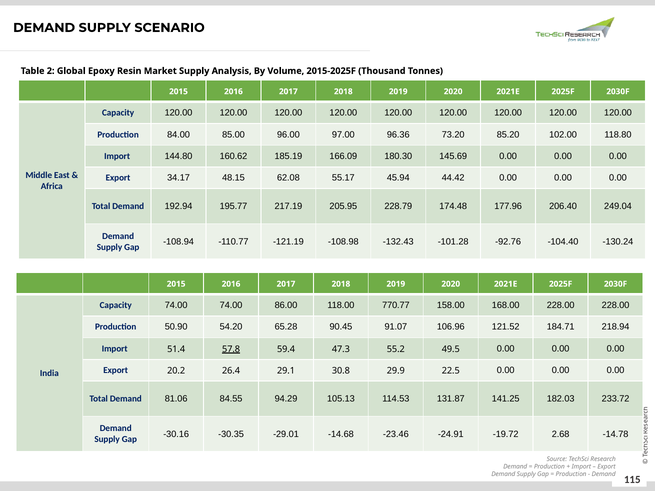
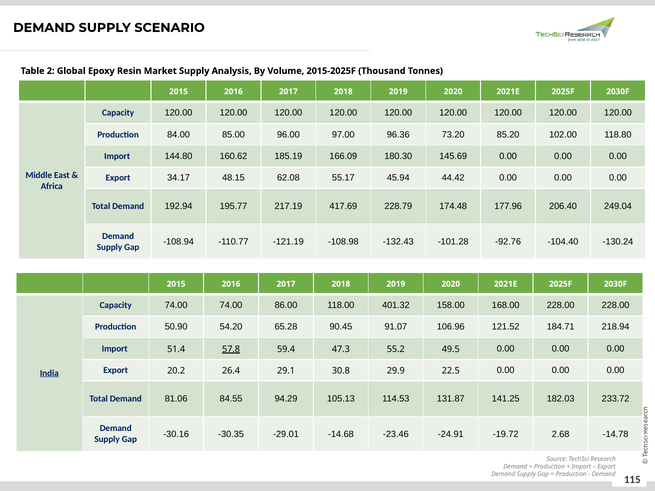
205.95: 205.95 -> 417.69 (343, 206)
770.77: 770.77 -> 401.32 (396, 305)
India underline: none -> present (49, 373)
